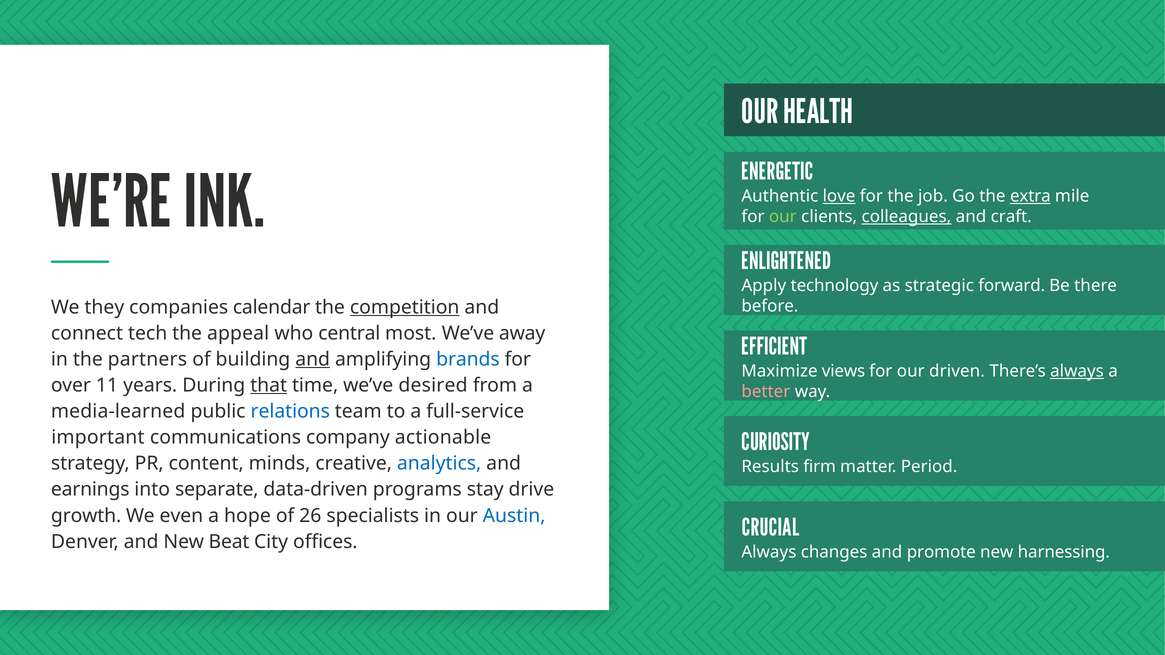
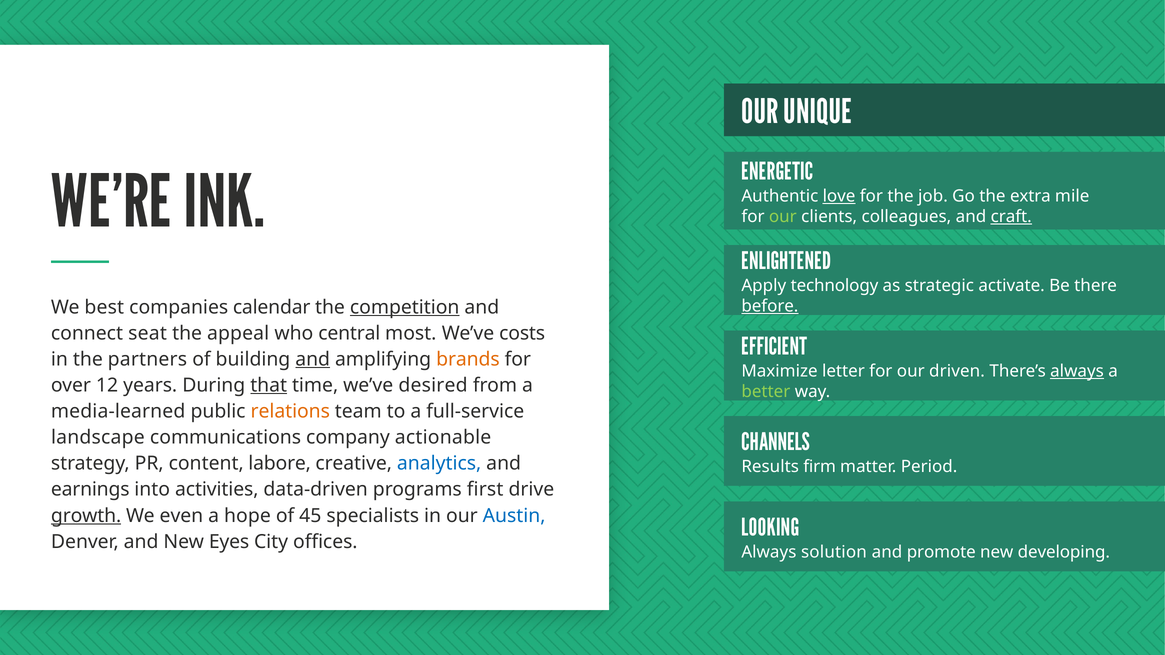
HEALTH: HEALTH -> UNIQUE (818, 112)
extra underline: present -> none (1030, 196)
colleagues underline: present -> none (906, 217)
craft underline: none -> present (1011, 217)
forward: forward -> activate (1012, 286)
before underline: none -> present (770, 306)
they: they -> best (104, 307)
tech: tech -> seat (148, 333)
away: away -> costs (522, 333)
brands colour: blue -> orange (468, 359)
views: views -> letter (843, 371)
11: 11 -> 12 (107, 385)
better colour: pink -> light green (766, 392)
relations colour: blue -> orange (290, 412)
important: important -> landscape (98, 438)
CURIOSITY: CURIOSITY -> CHANNELS (776, 443)
minds: minds -> labore (280, 464)
separate: separate -> activities (217, 490)
stay: stay -> first (485, 490)
growth underline: none -> present (86, 516)
26: 26 -> 45 (310, 516)
CRUCIAL: CRUCIAL -> LOOKING (771, 528)
Beat: Beat -> Eyes (229, 542)
changes: changes -> solution (834, 552)
harnessing: harnessing -> developing (1064, 552)
